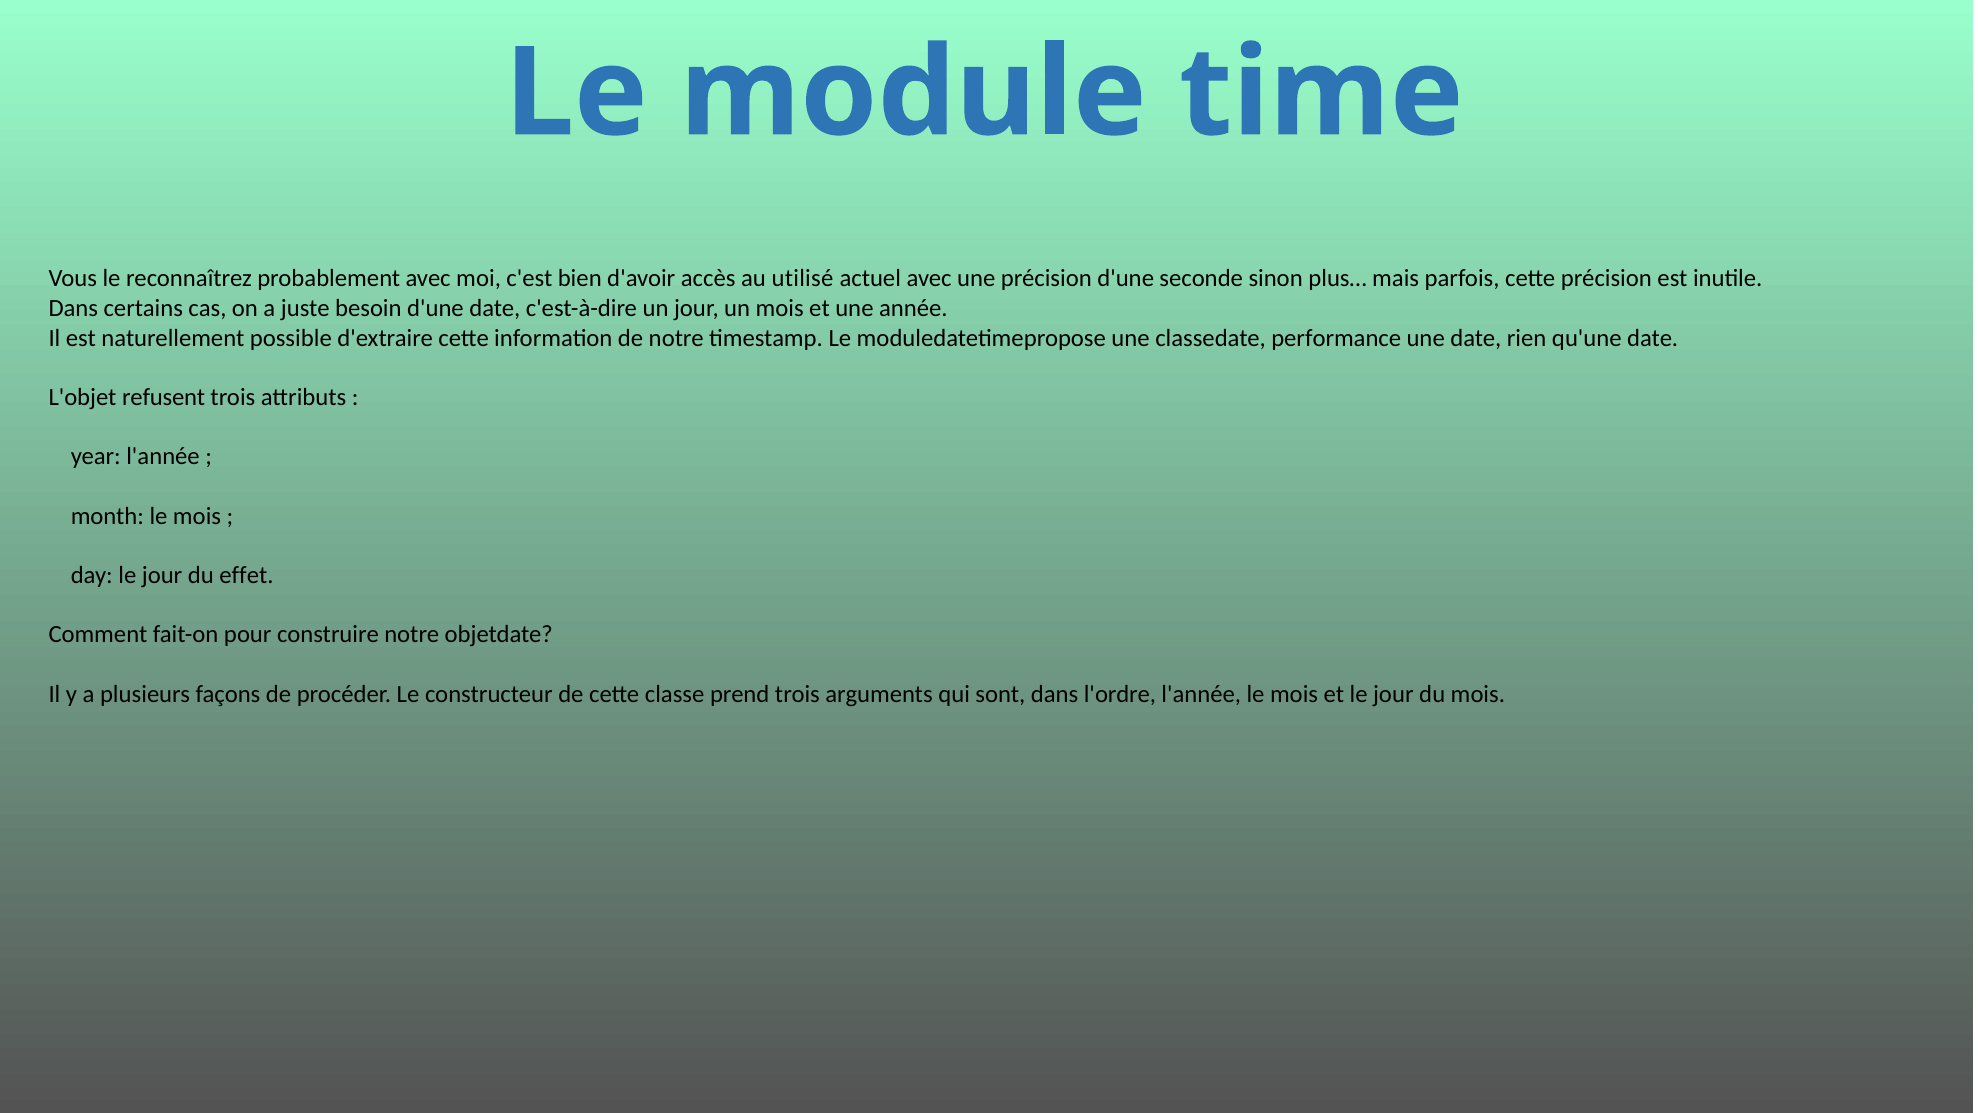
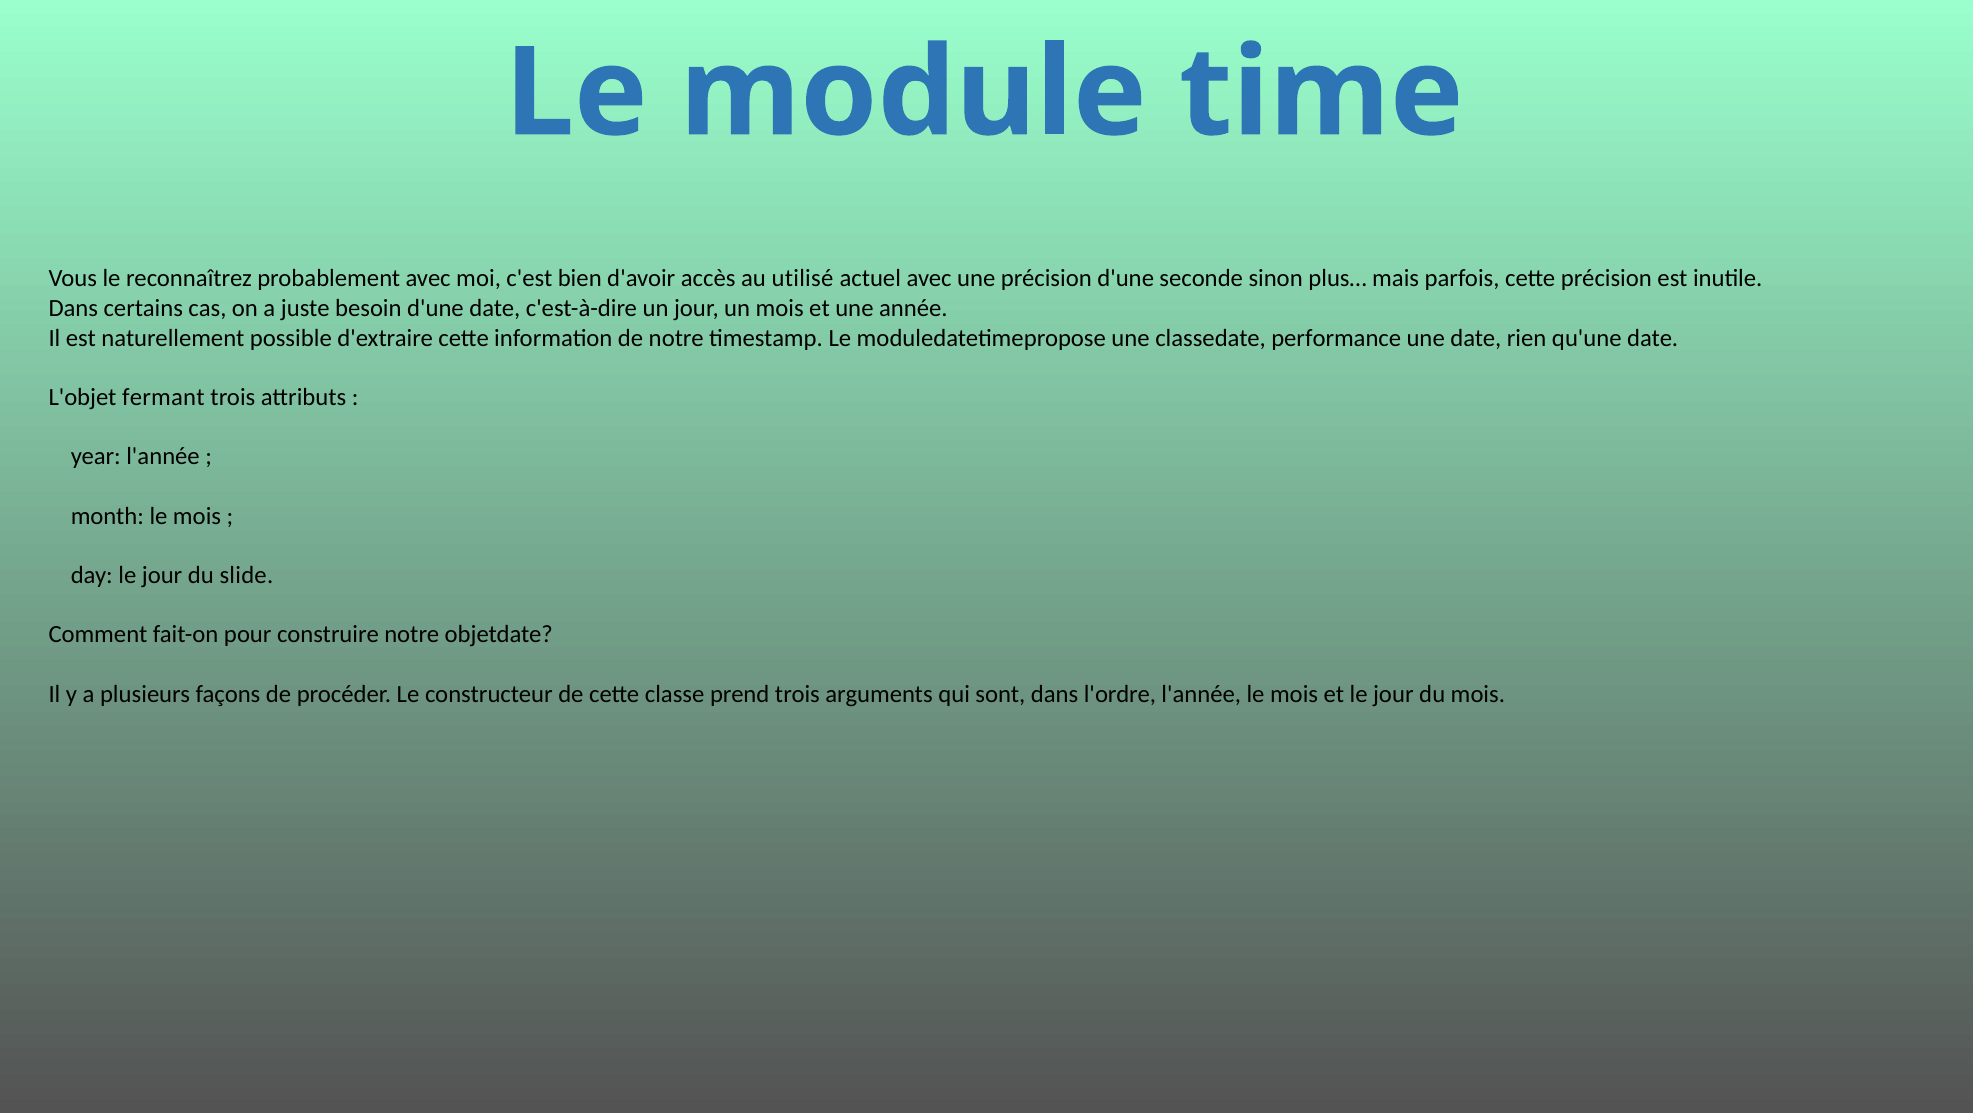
refusent: refusent -> fermant (163, 397)
effet: effet -> slide (246, 575)
